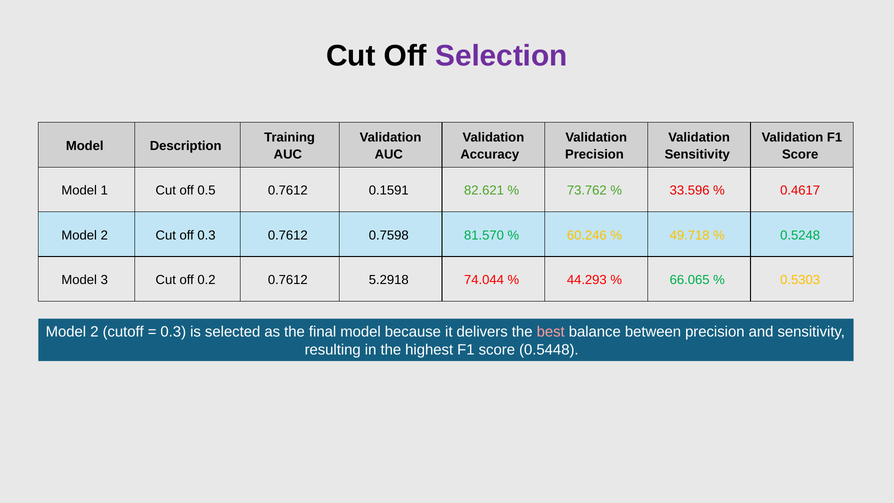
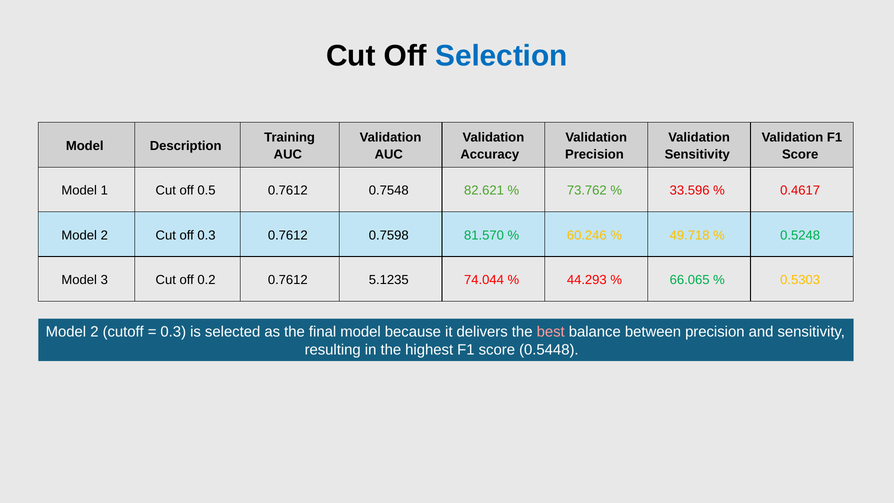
Selection colour: purple -> blue (501, 56)
0.1591: 0.1591 -> 0.7548 (389, 191)
5.2918: 5.2918 -> 5.1235 (389, 280)
